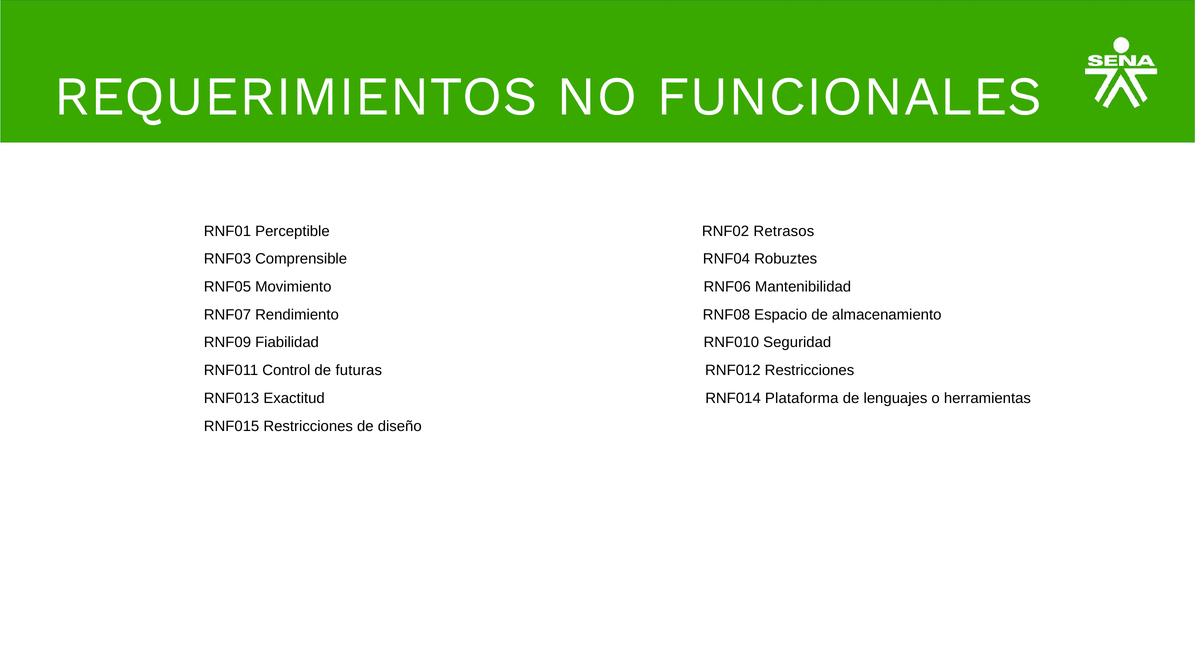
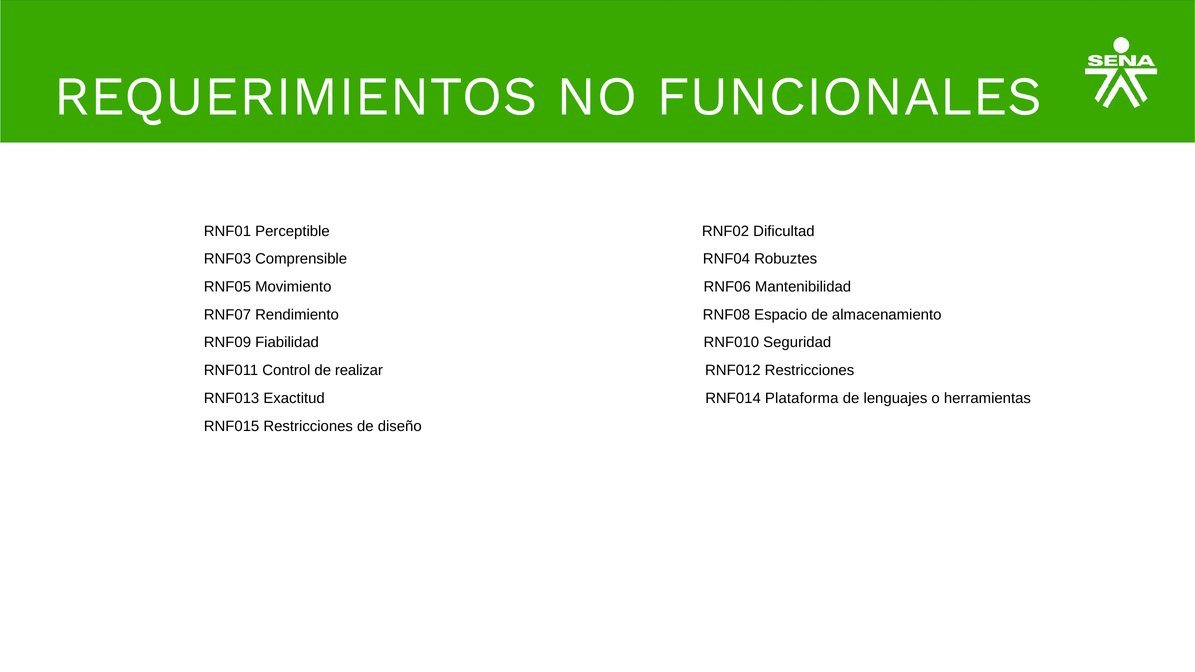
Retrasos: Retrasos -> Dificultad (784, 231)
futuras: futuras -> realizar (359, 371)
